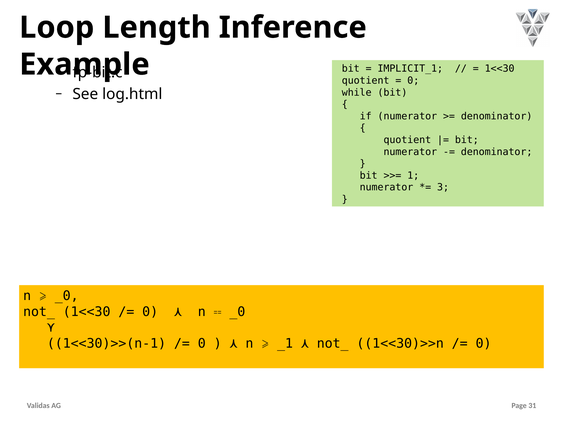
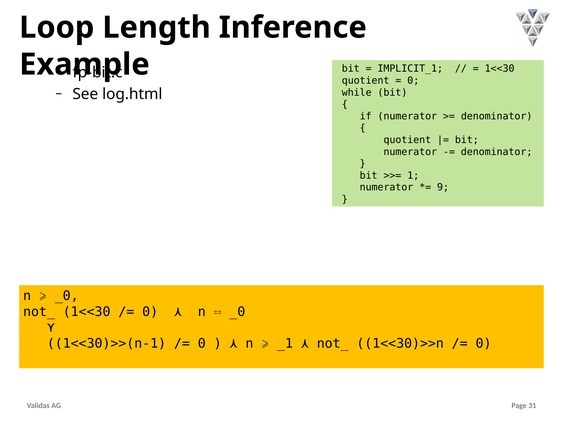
3: 3 -> 9 (443, 187)
